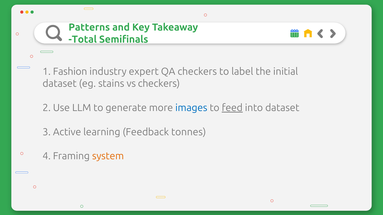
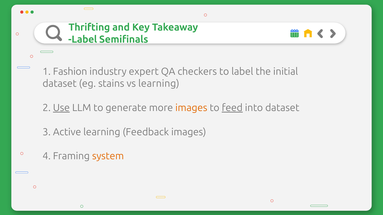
Patterns: Patterns -> Thrifting (89, 27)
Total: Total -> Label (83, 39)
vs checkers: checkers -> learning (159, 84)
Use underline: none -> present (61, 108)
images colour: blue -> orange (191, 108)
Feedback tonnes: tonnes -> images (189, 132)
